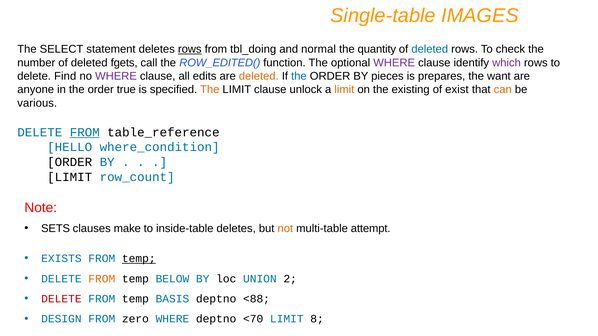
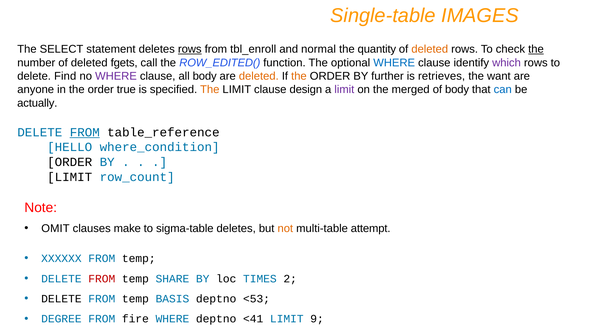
tbl_doing: tbl_doing -> tbl_enroll (253, 49)
deleted colour: blue -> orange (430, 49)
the underline: none -> present (536, 49)
WHERE colour: purple -> blue (394, 63)
all edits: edits -> body (205, 76)
the colour: blue -> orange (299, 76)
pieces: pieces -> further (387, 76)
prepares: prepares -> retrieves (442, 76)
unlock: unlock -> design (306, 90)
limit colour: orange -> purple (344, 90)
existing: existing -> merged (411, 90)
of exist: exist -> body (457, 90)
can colour: orange -> blue (503, 90)
various: various -> actually (37, 103)
SETS: SETS -> OMIT (55, 229)
inside-table: inside-table -> sigma-table (185, 229)
EXISTS: EXISTS -> XXXXXX (61, 259)
temp underline: present -> none (139, 259)
FROM colour: orange -> red (102, 279)
BELOW: BELOW -> SHARE (172, 279)
UNION: UNION -> TIMES (260, 279)
DELETE colour: red -> black (61, 299)
<88: <88 -> <53 (257, 299)
DESIGN: DESIGN -> DEGREE (61, 319)
zero: zero -> fire (135, 319)
<70: <70 -> <41 (253, 319)
8: 8 -> 9 (317, 319)
